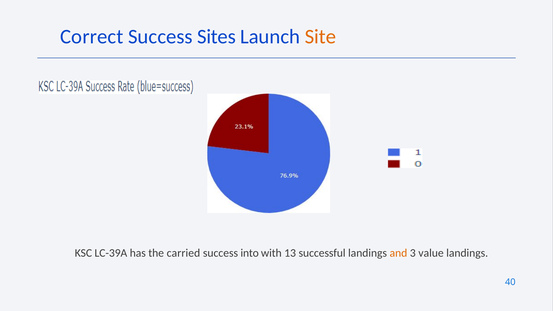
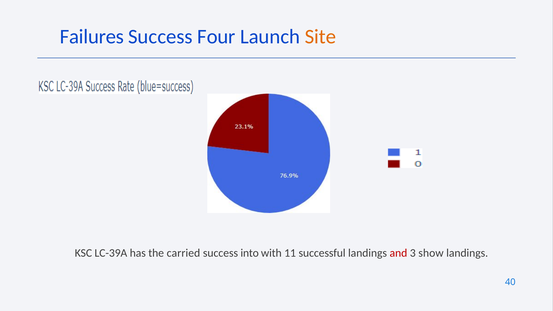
Correct: Correct -> Failures (92, 37)
Sites: Sites -> Four (216, 37)
13: 13 -> 11 (290, 253)
and colour: orange -> red (398, 253)
value: value -> show (431, 253)
